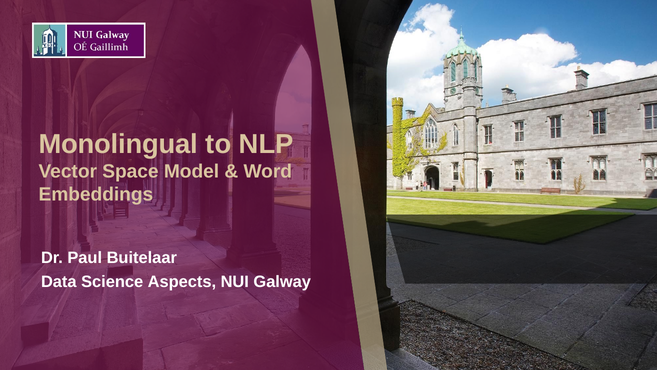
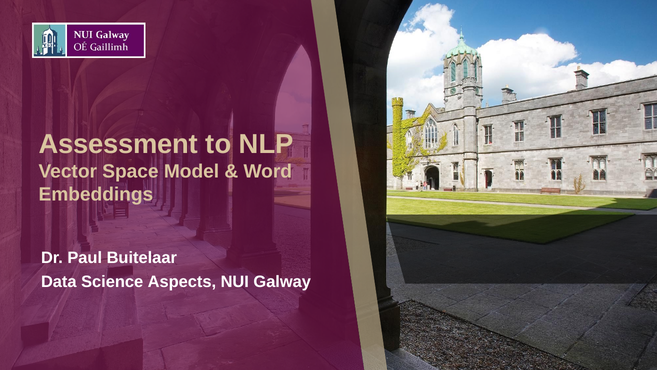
Monolingual: Monolingual -> Assessment (118, 144)
